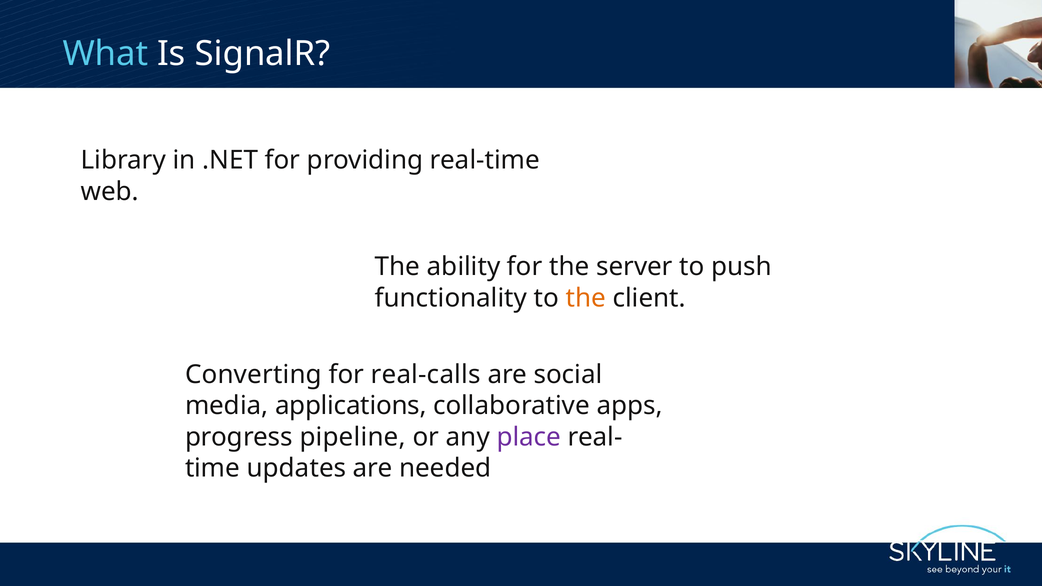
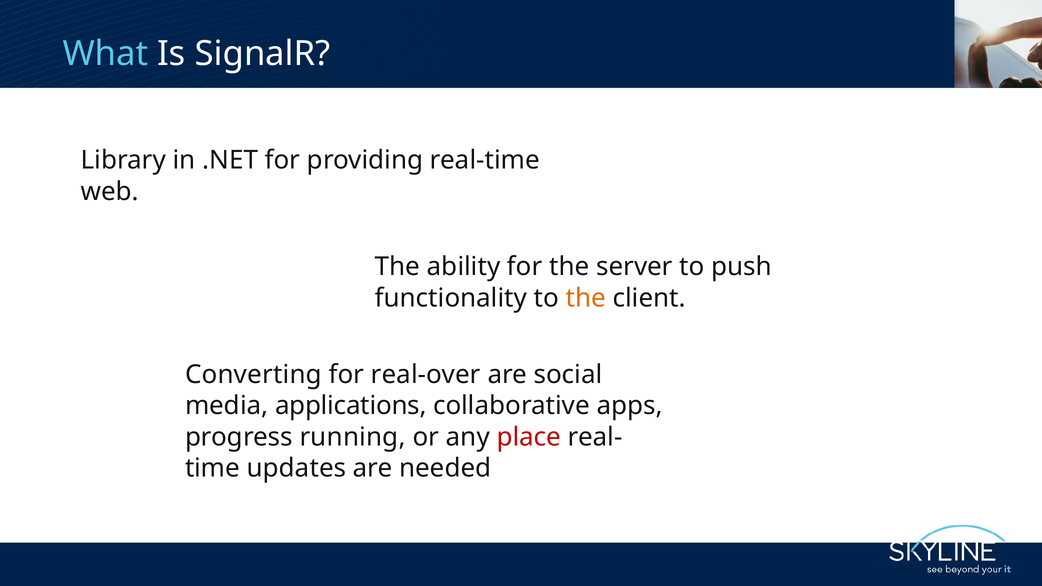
real-calls: real-calls -> real-over (426, 375)
pipeline: pipeline -> running (353, 437)
place colour: purple -> red (529, 437)
